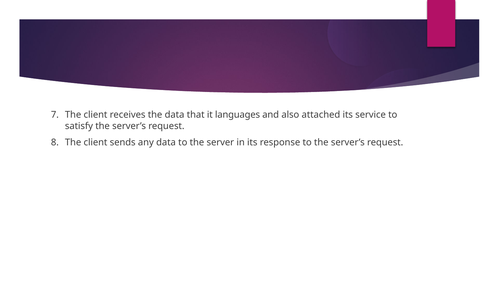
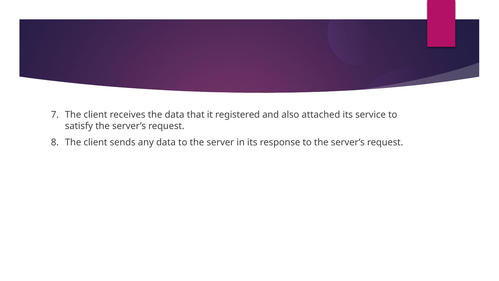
languages: languages -> registered (238, 115)
